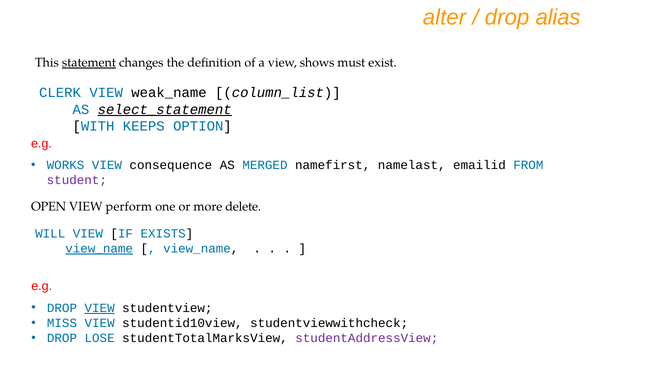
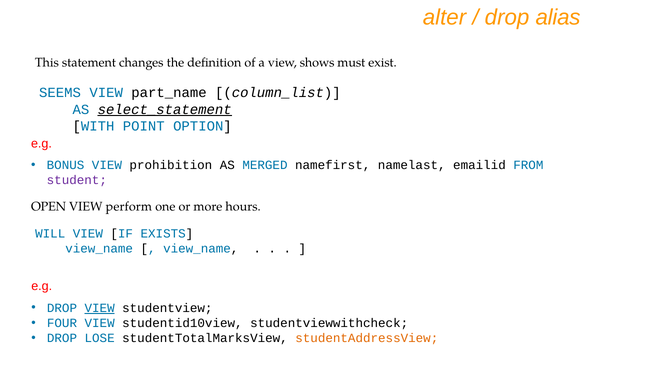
statement underline: present -> none (89, 63)
CLERK: CLERK -> SEEMS (60, 93)
weak_name: weak_name -> part_name (169, 93)
KEEPS: KEEPS -> POINT (144, 126)
WORKS: WORKS -> BONUS (66, 165)
consequence: consequence -> prohibition (171, 165)
delete: delete -> hours (243, 207)
view_name underline: present -> none (99, 249)
MISS: MISS -> FOUR (62, 323)
studentAddressView colour: purple -> orange (367, 338)
